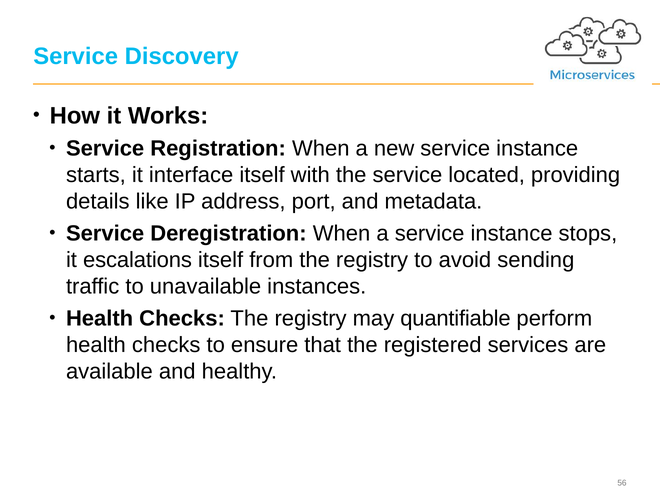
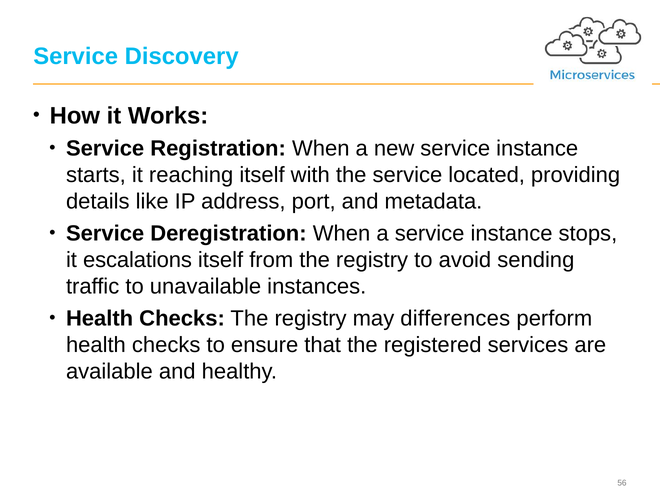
interface: interface -> reaching (191, 175)
quantifiable: quantifiable -> differences (455, 319)
